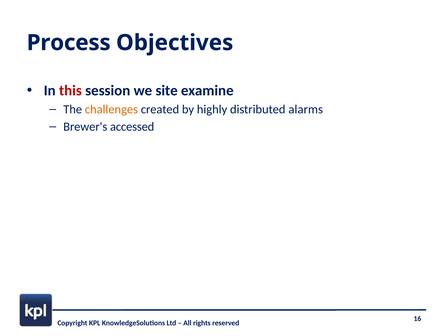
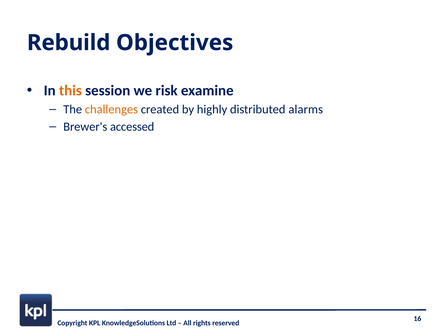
Process: Process -> Rebuild (69, 43)
this colour: red -> orange (70, 91)
site: site -> risk (167, 91)
